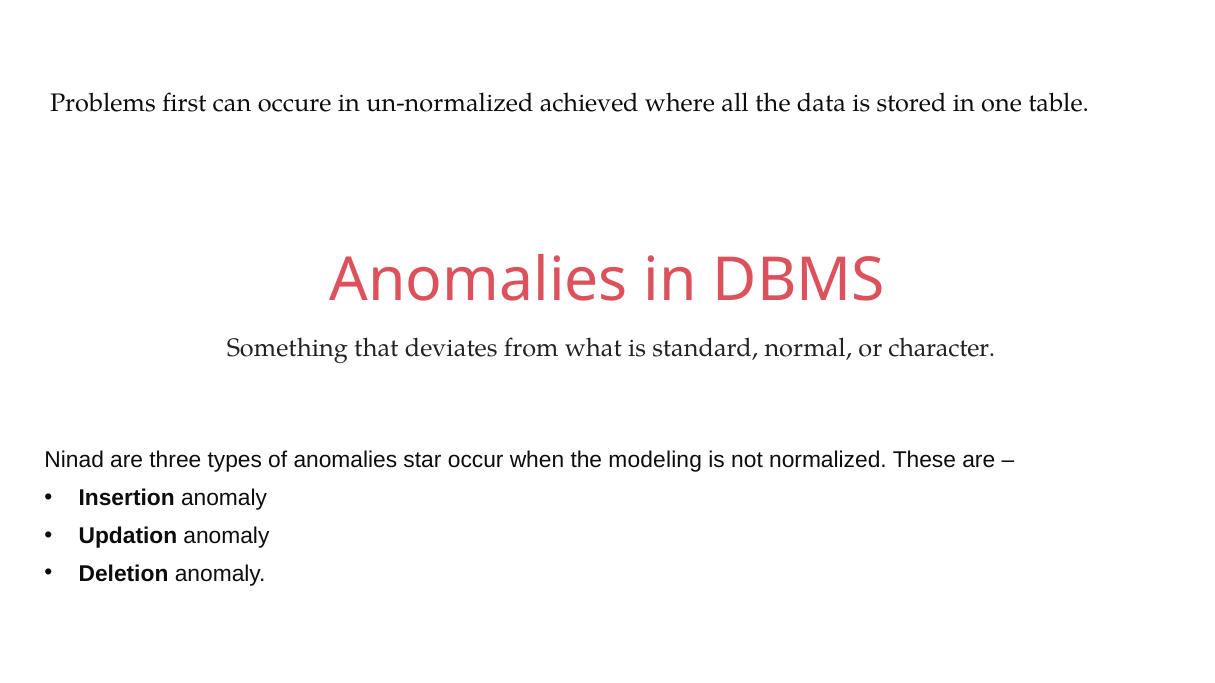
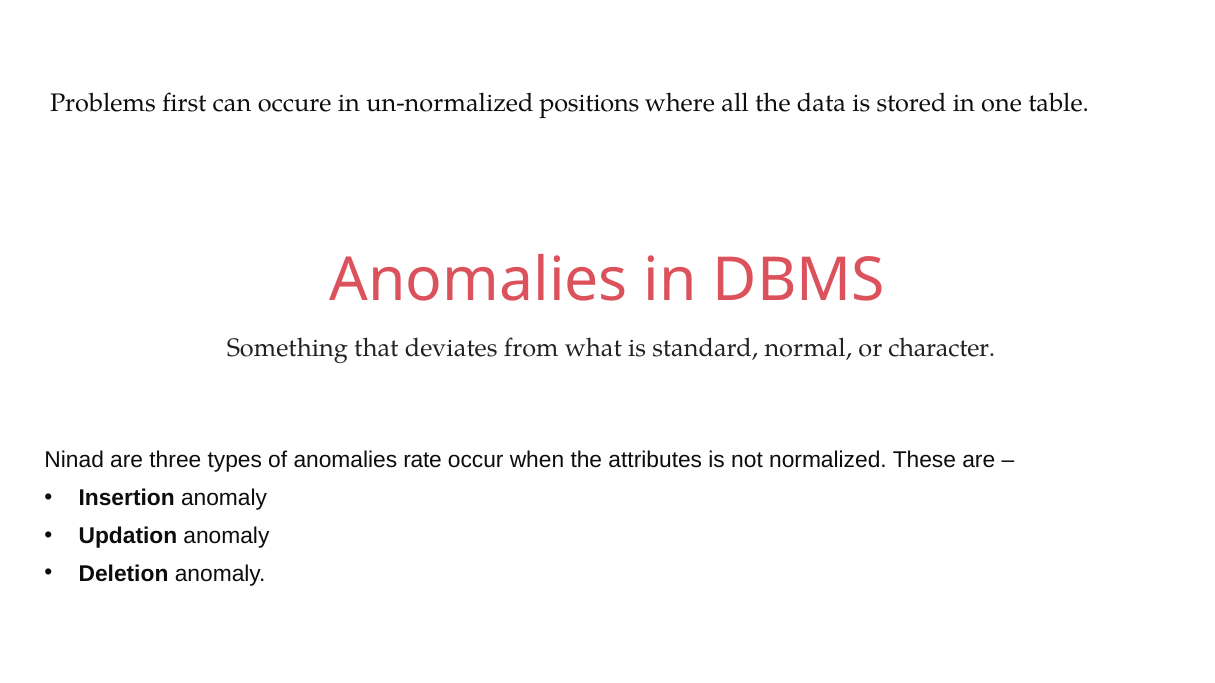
achieved: achieved -> positions (589, 103)
star: star -> rate (423, 460)
modeling: modeling -> attributes (655, 460)
